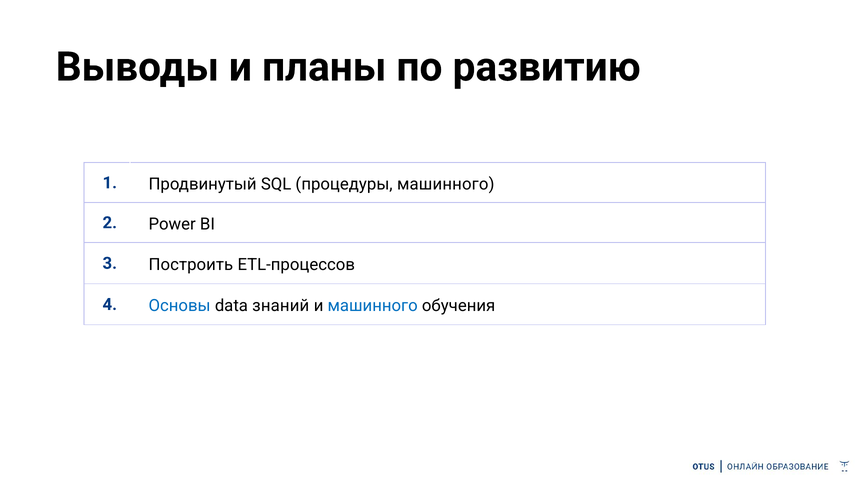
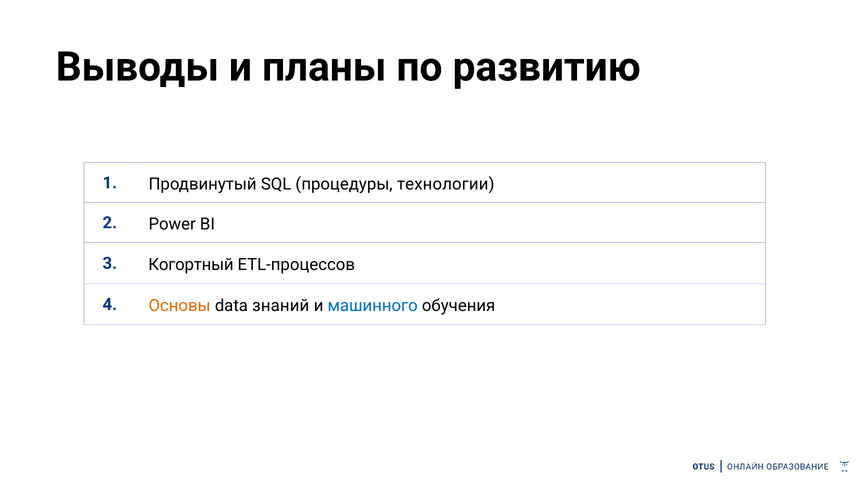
процедуры машинного: машинного -> технологии (446, 184)
Построить: Построить -> Когортный (191, 264)
Основы colour: blue -> orange (180, 306)
